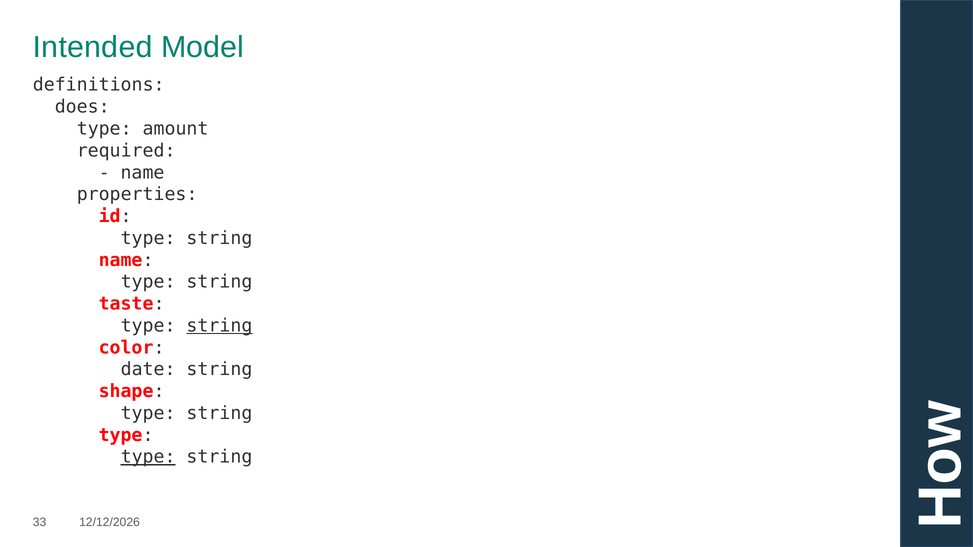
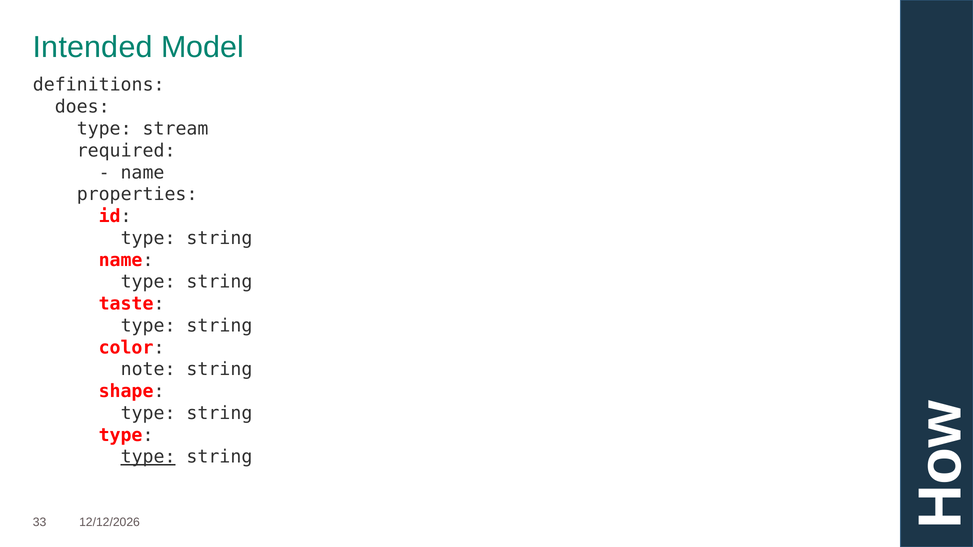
amount: amount -> stream (175, 129)
string underline: present -> none (219, 326)
date: date -> note (148, 370)
